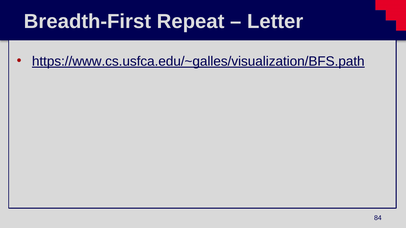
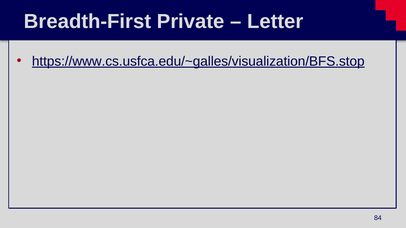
Repeat: Repeat -> Private (191, 21)
https://www.cs.usfca.edu/~galles/visualization/BFS.path: https://www.cs.usfca.edu/~galles/visualization/BFS.path -> https://www.cs.usfca.edu/~galles/visualization/BFS.stop (198, 61)
